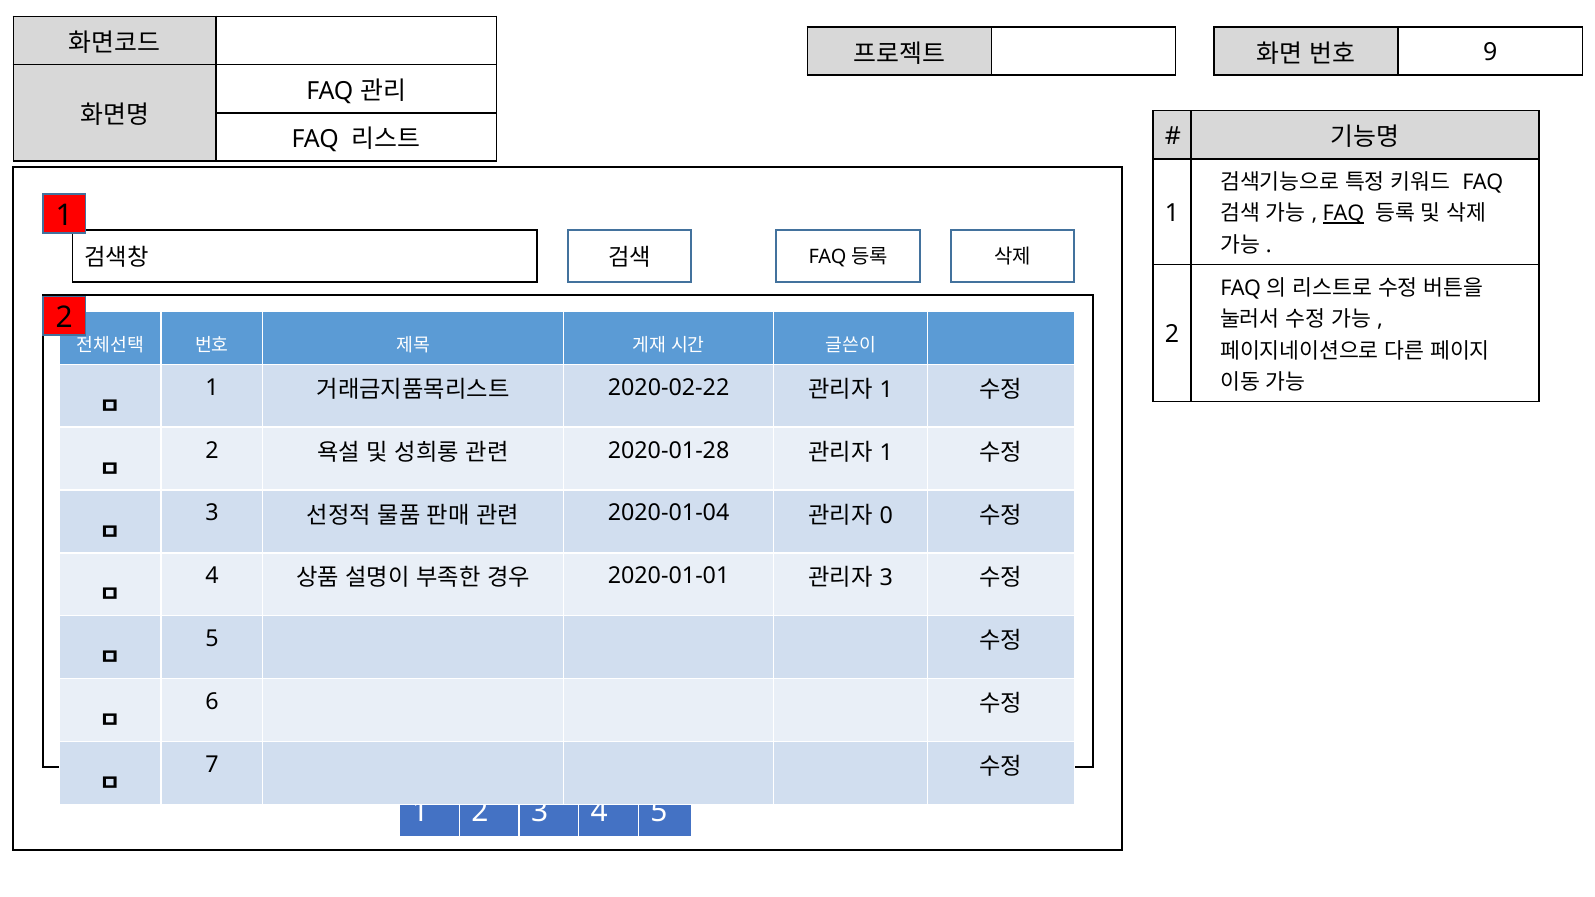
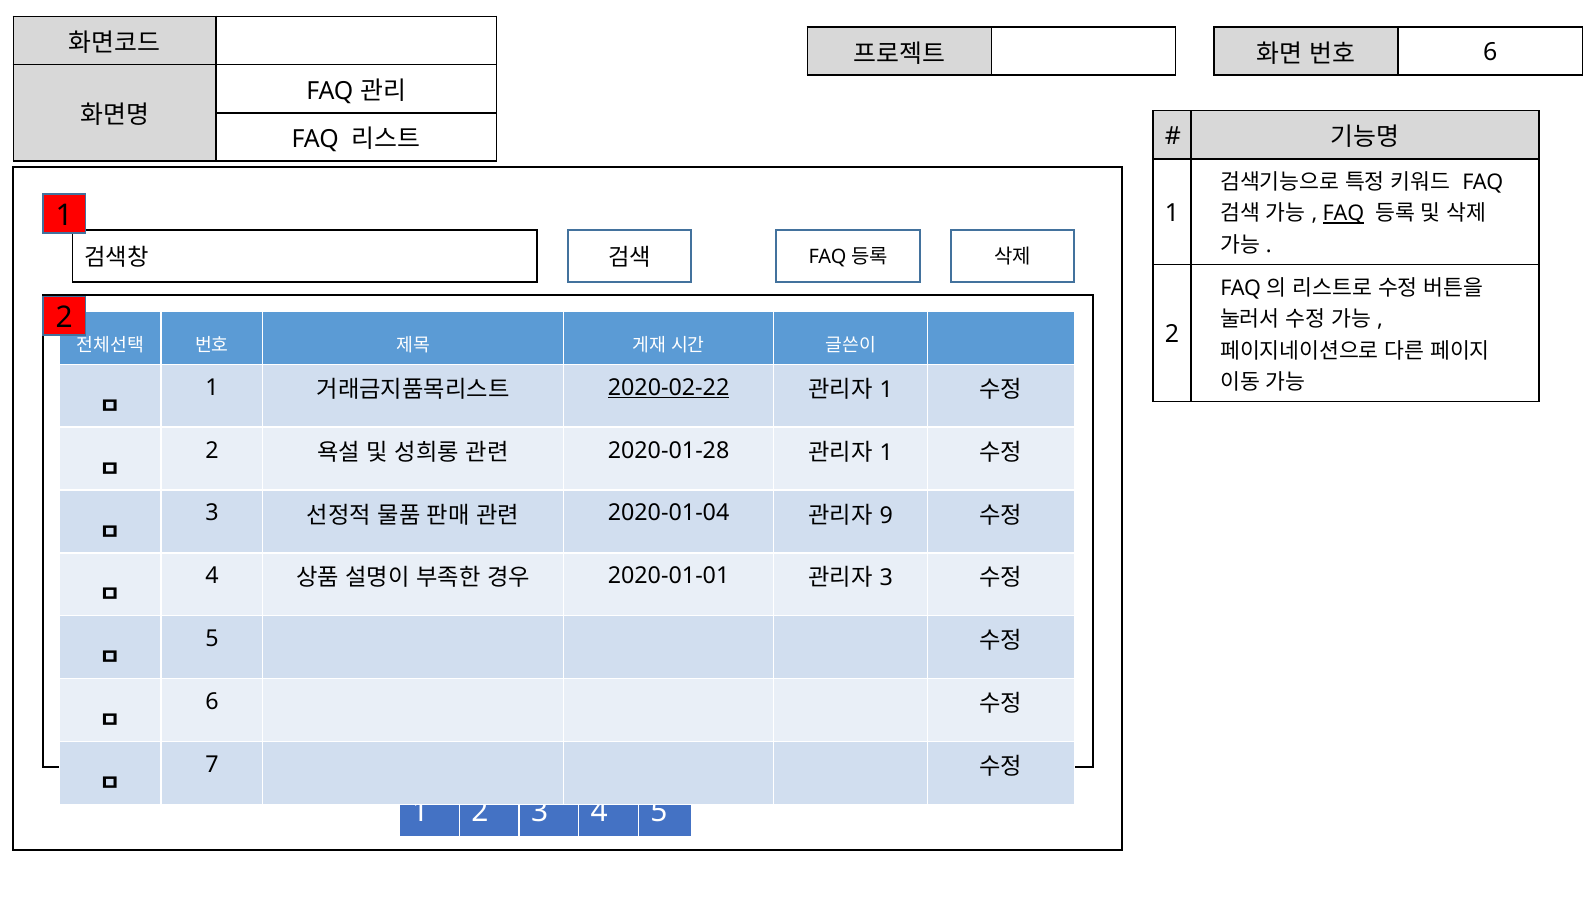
9: 9 -> 6 (1490, 53)
2020-02-22 underline: none -> present (669, 388)
0: 0 -> 9 (886, 516)
